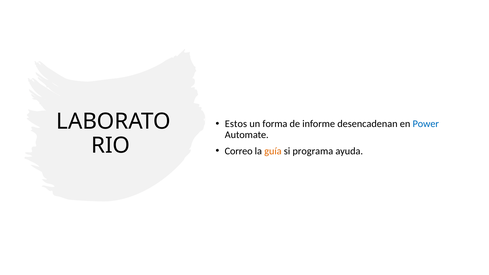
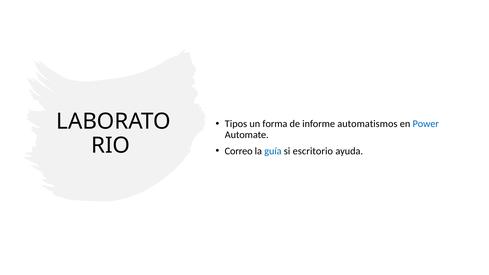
Estos: Estos -> Tipos (236, 124)
desencadenan: desencadenan -> automatismos (367, 124)
guía colour: orange -> blue (273, 151)
programa: programa -> escritorio (313, 151)
